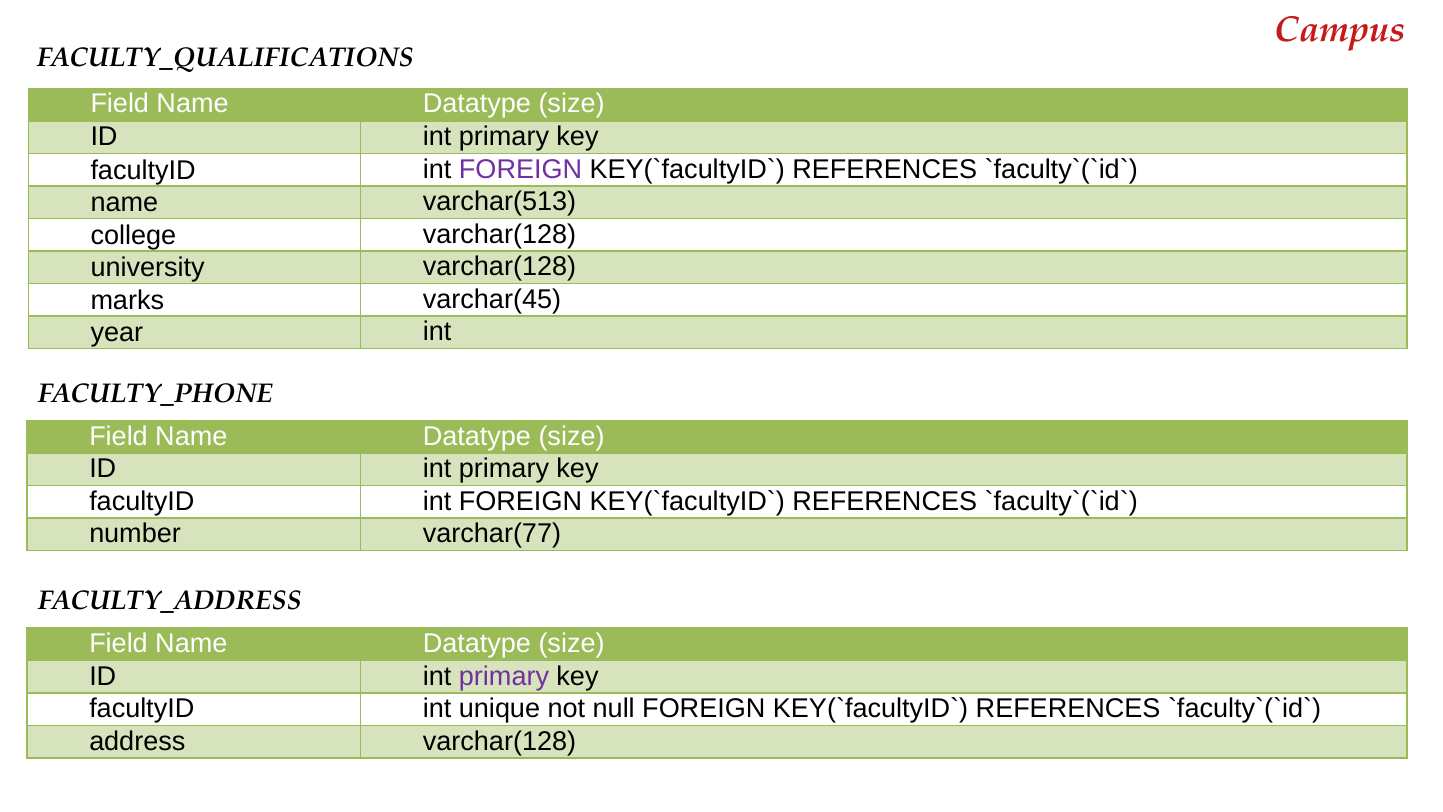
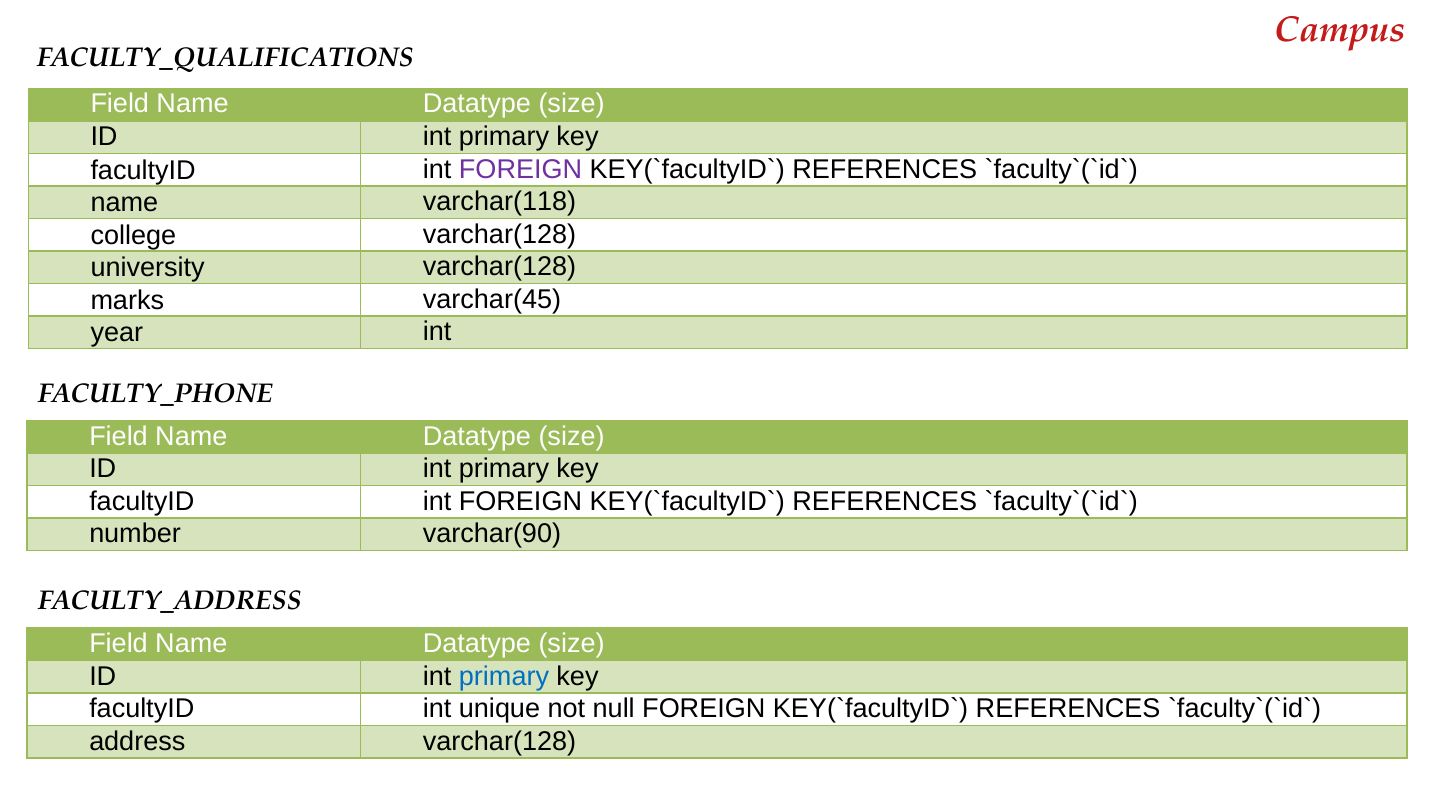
varchar(513: varchar(513 -> varchar(118 (500, 202)
varchar(77: varchar(77 -> varchar(90 (492, 534)
primary colour: purple -> blue (504, 676)
